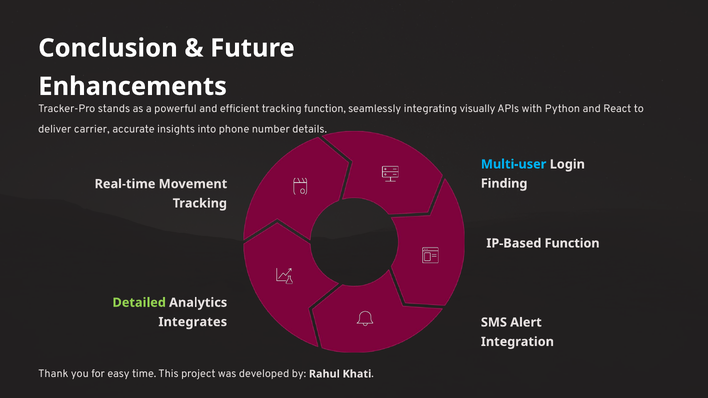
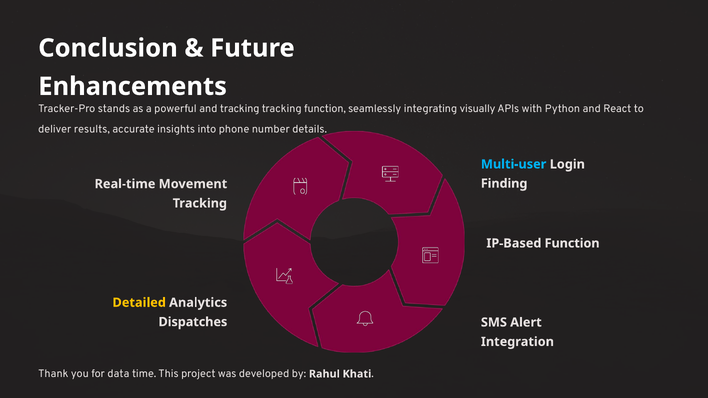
and efficient: efficient -> tracking (240, 109)
carrier: carrier -> results (92, 129)
Detailed colour: light green -> yellow (139, 303)
Integrates: Integrates -> Dispatches (193, 322)
easy: easy -> data (118, 374)
